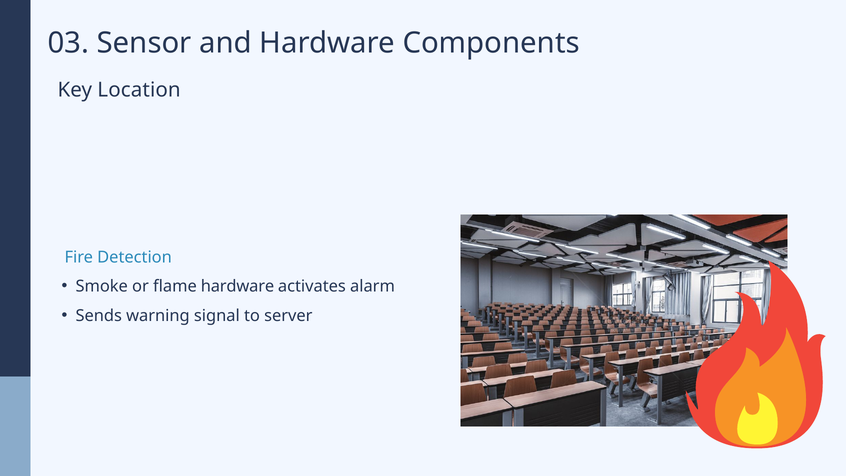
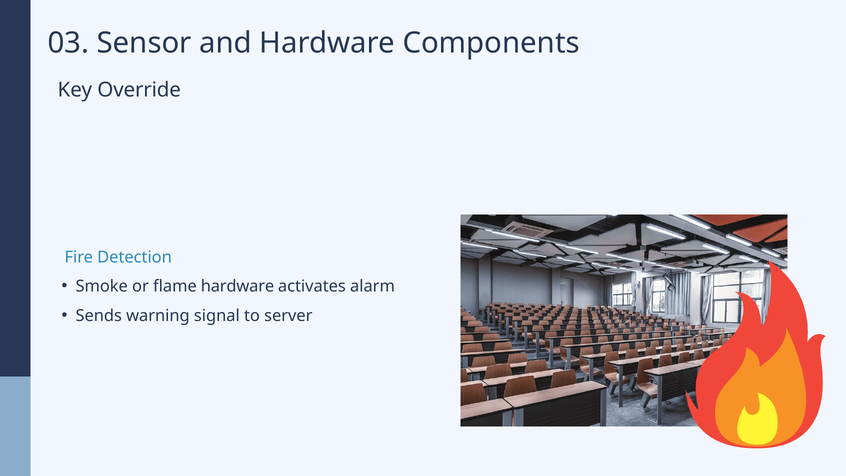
Location: Location -> Override (139, 90)
